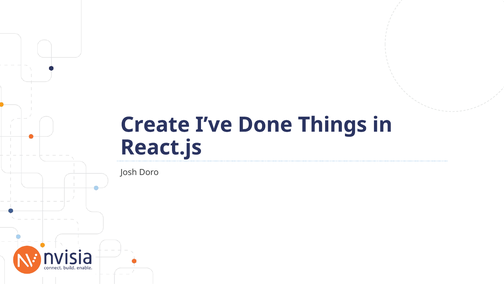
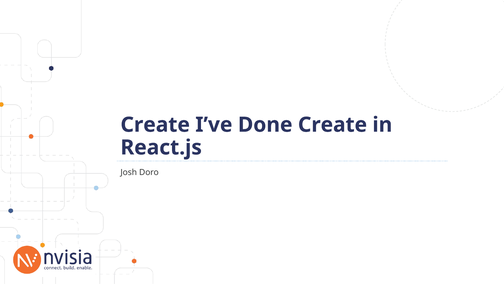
Done Things: Things -> Create (333, 125)
